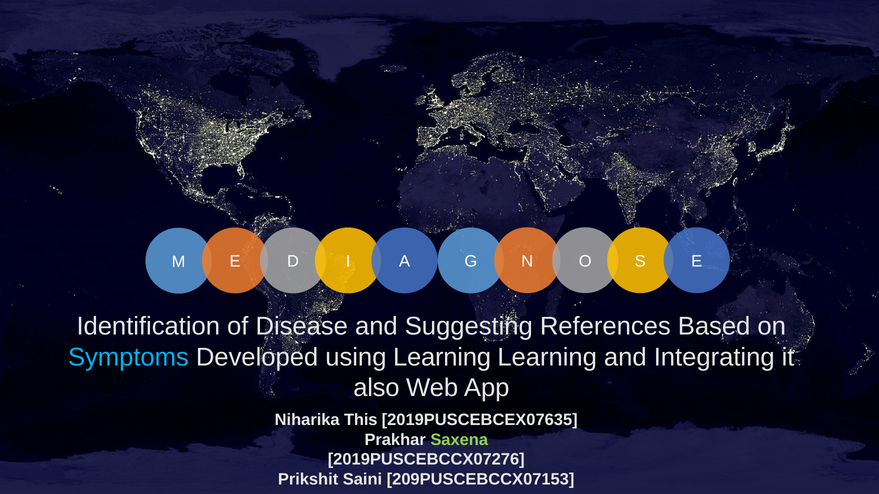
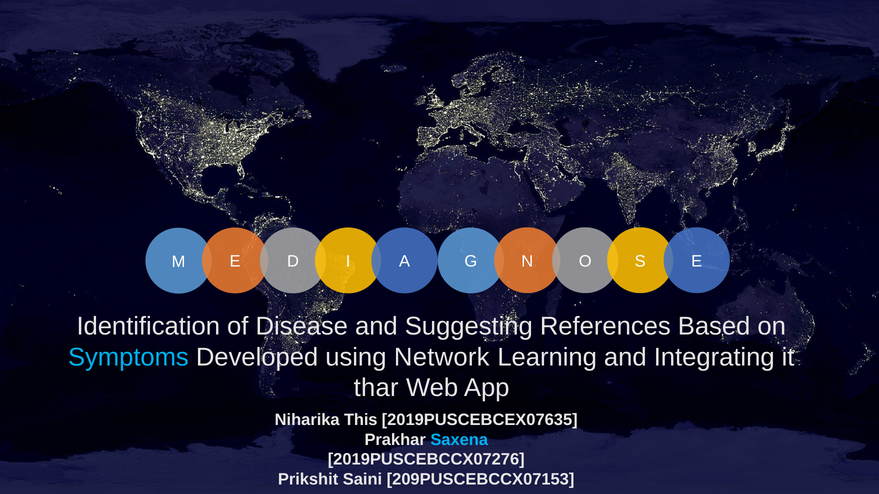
using Learning: Learning -> Network (442, 357)
also: also -> thar (376, 388)
Saxena colour: light green -> light blue (459, 440)
